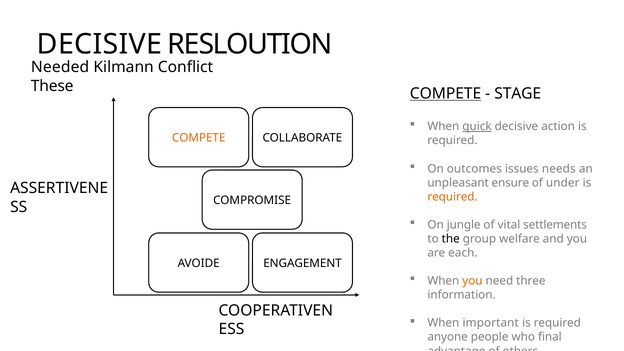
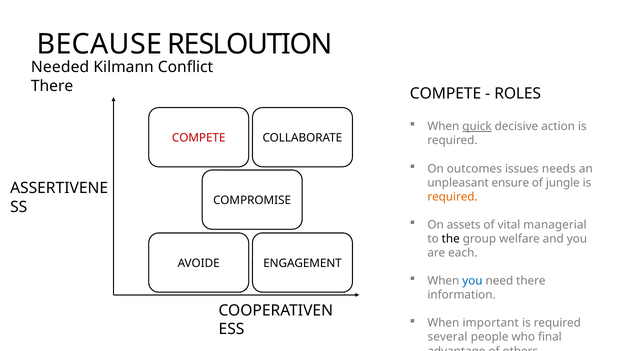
DECISIVE: DECISIVE -> BECAUSE (99, 44)
These: These -> There (52, 86)
COMPETE underline: present -> none (446, 94)
STAGE: STAGE -> ROLES (518, 94)
COMPETE colour: orange -> red (199, 138)
under: under -> jungle (563, 183)
jungle: jungle -> assets (464, 225)
settlements: settlements -> managerial (555, 225)
you colour: orange -> blue (472, 281)
need three: three -> there (531, 281)
anyone: anyone -> several (448, 337)
